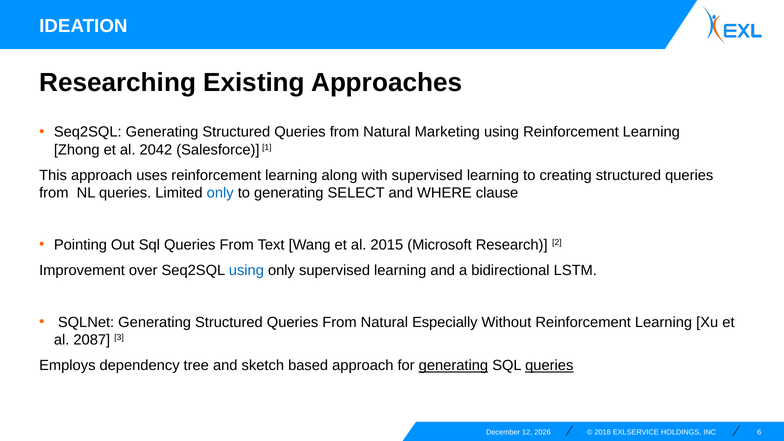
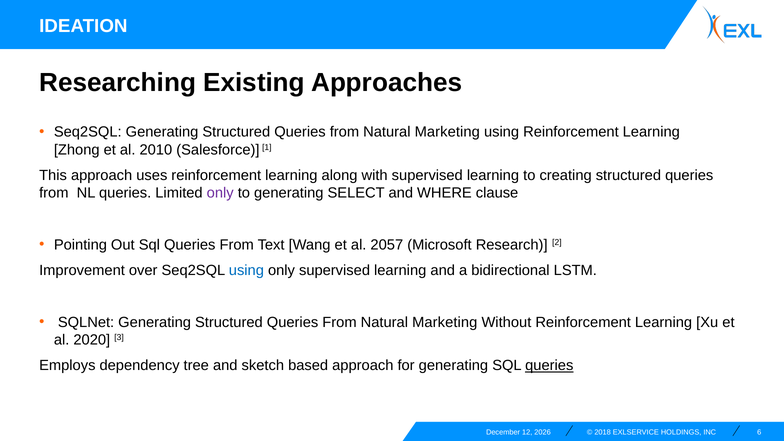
2042: 2042 -> 2010 (156, 150)
only colour: blue -> purple (220, 193)
2015: 2015 -> 2057 (387, 245)
Especially: Especially -> Marketing (445, 322)
2087: 2087 -> 2020 (92, 340)
generating underline: present -> none (453, 366)
